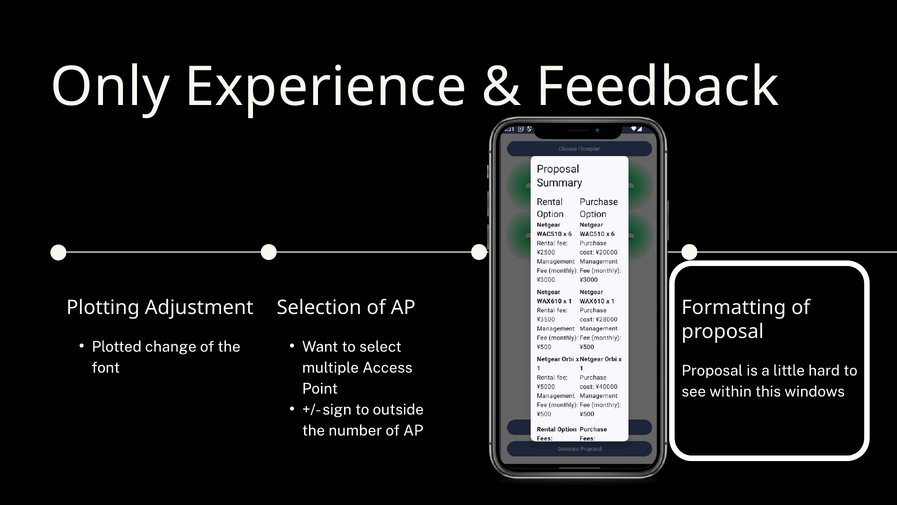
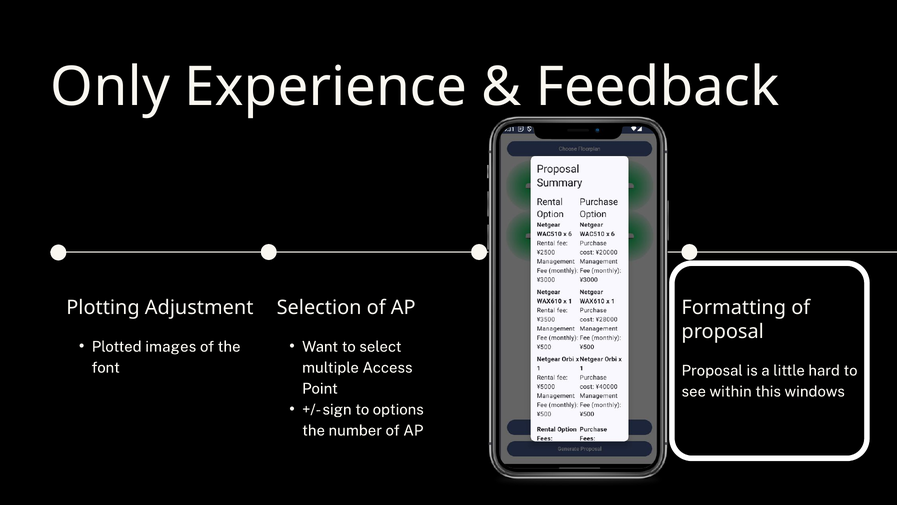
change: change -> images (171, 346)
outside: outside -> options (398, 409)
